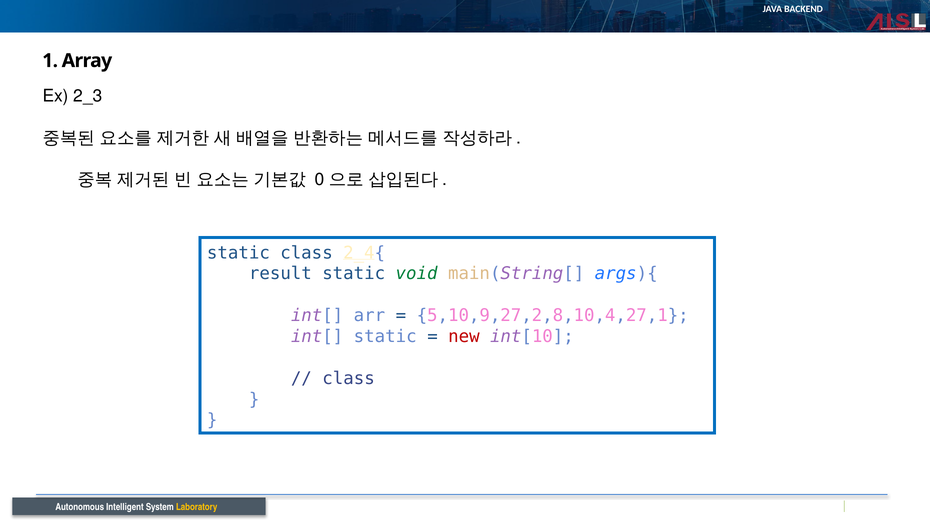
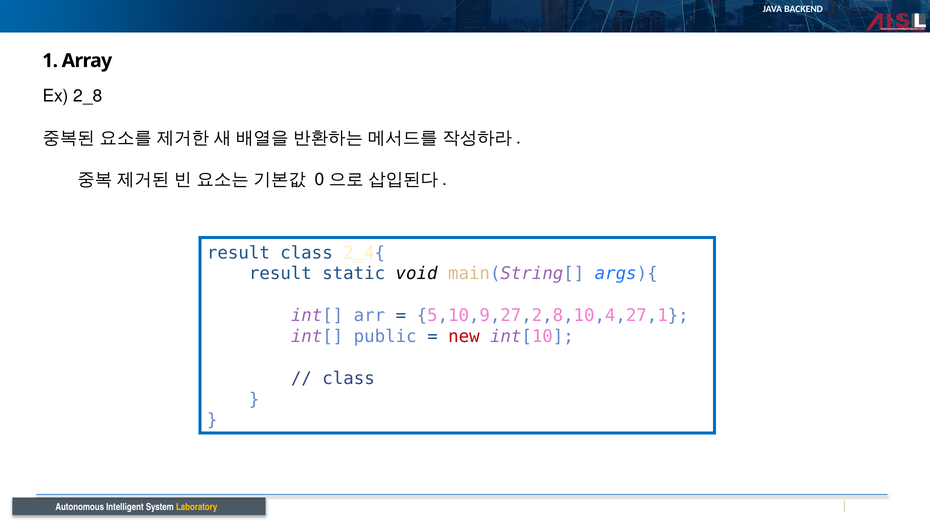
2_3: 2_3 -> 2_8 (88, 96)
static: static -> result (238, 253)
void colour: green -> black (417, 274)
int[ static: static -> public (385, 337)
